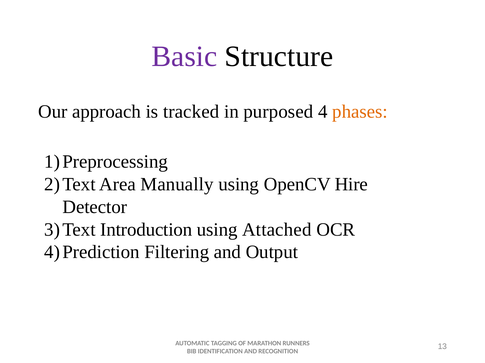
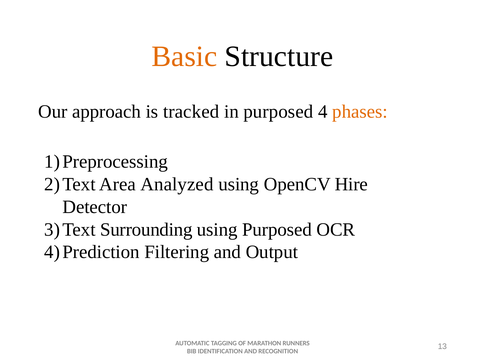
Basic colour: purple -> orange (184, 57)
Manually: Manually -> Analyzed (177, 185)
Introduction: Introduction -> Surrounding (146, 230)
using Attached: Attached -> Purposed (277, 230)
